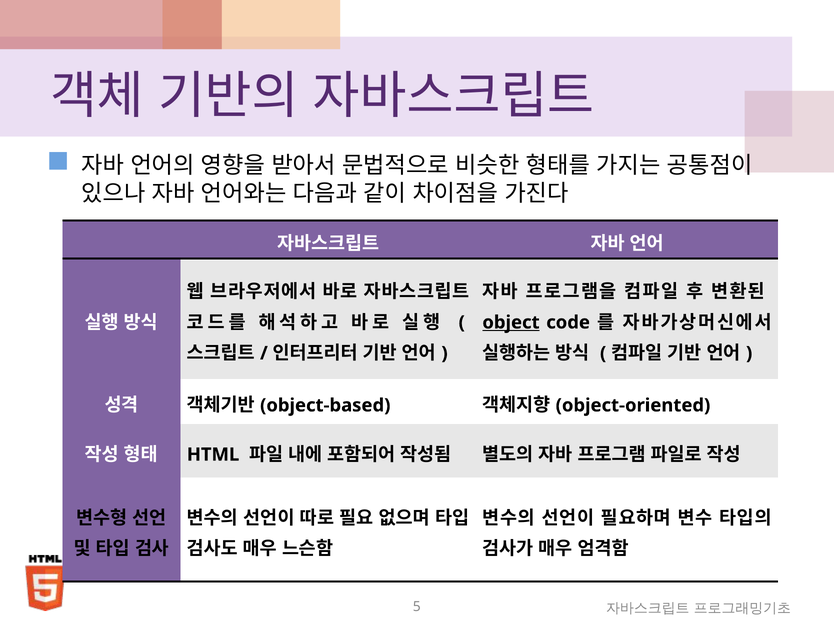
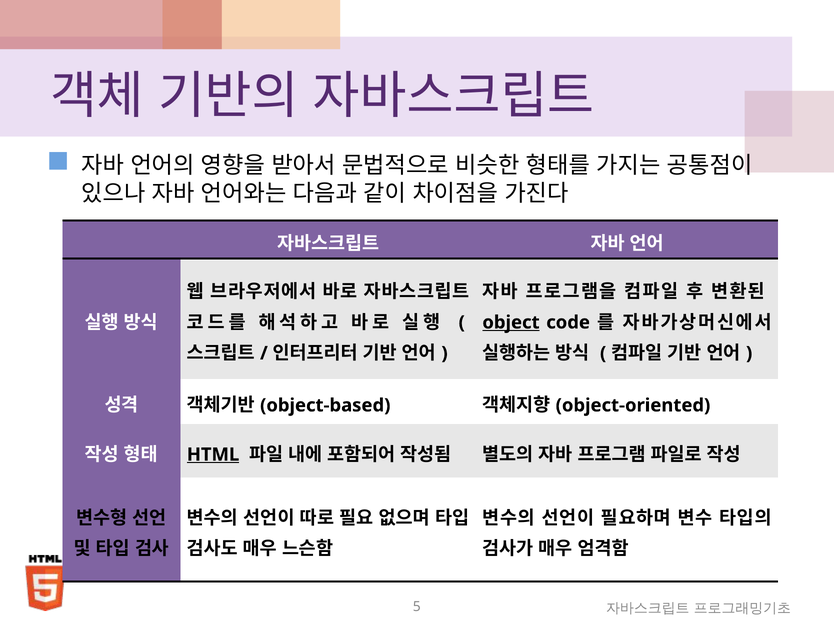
HTML underline: none -> present (213, 455)
